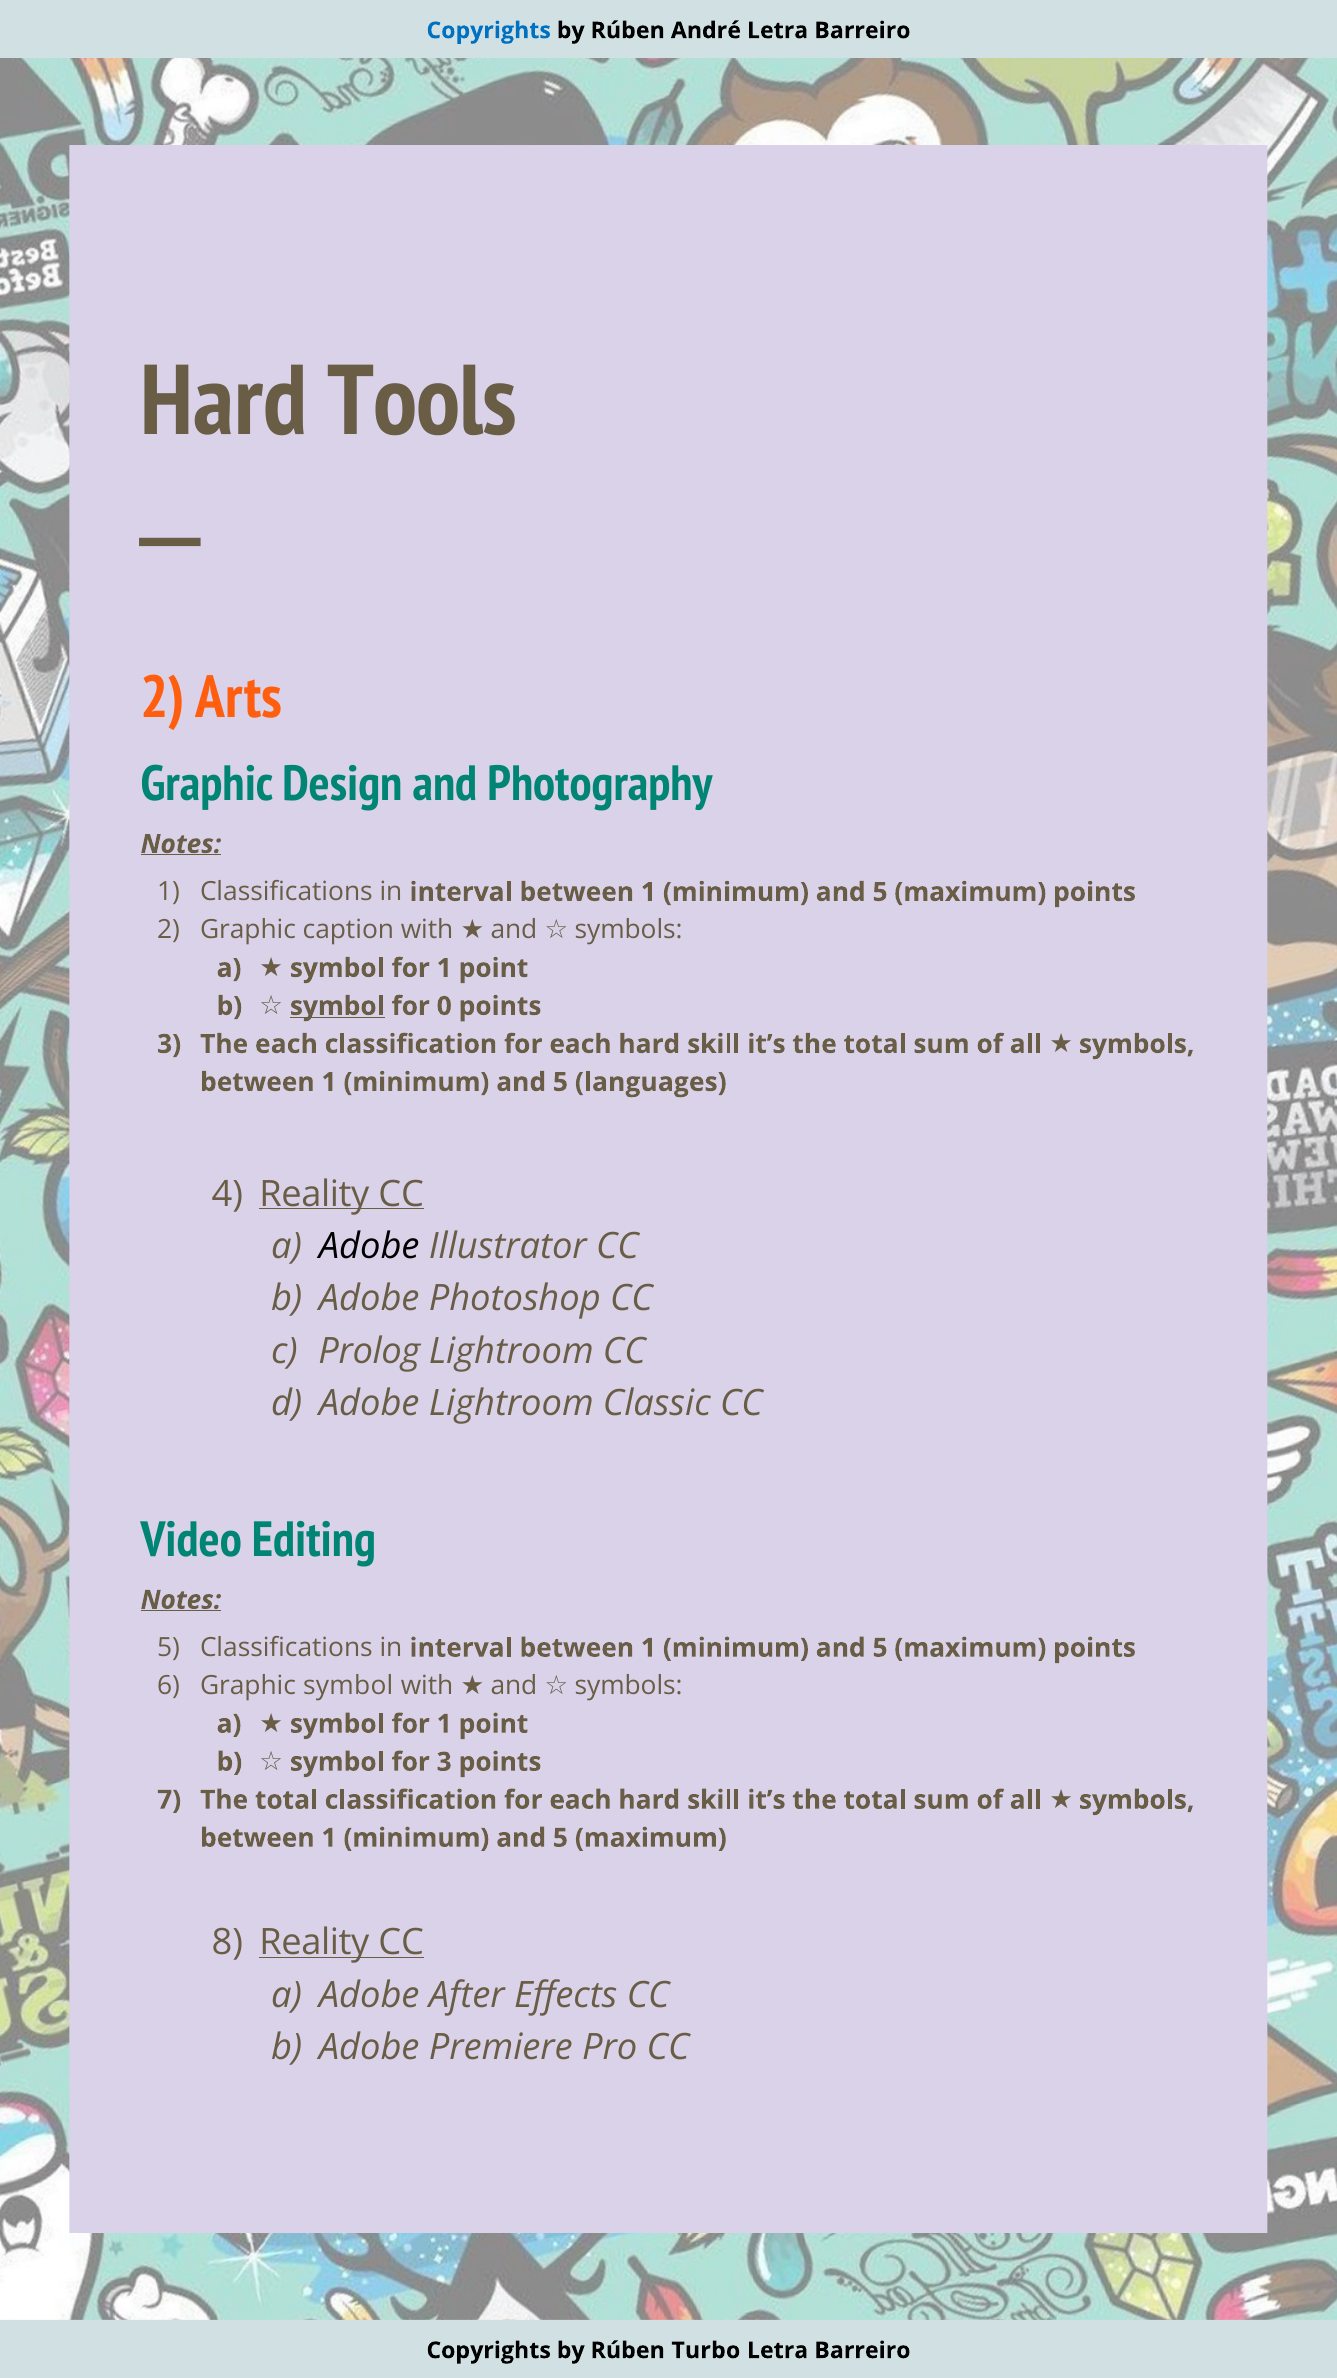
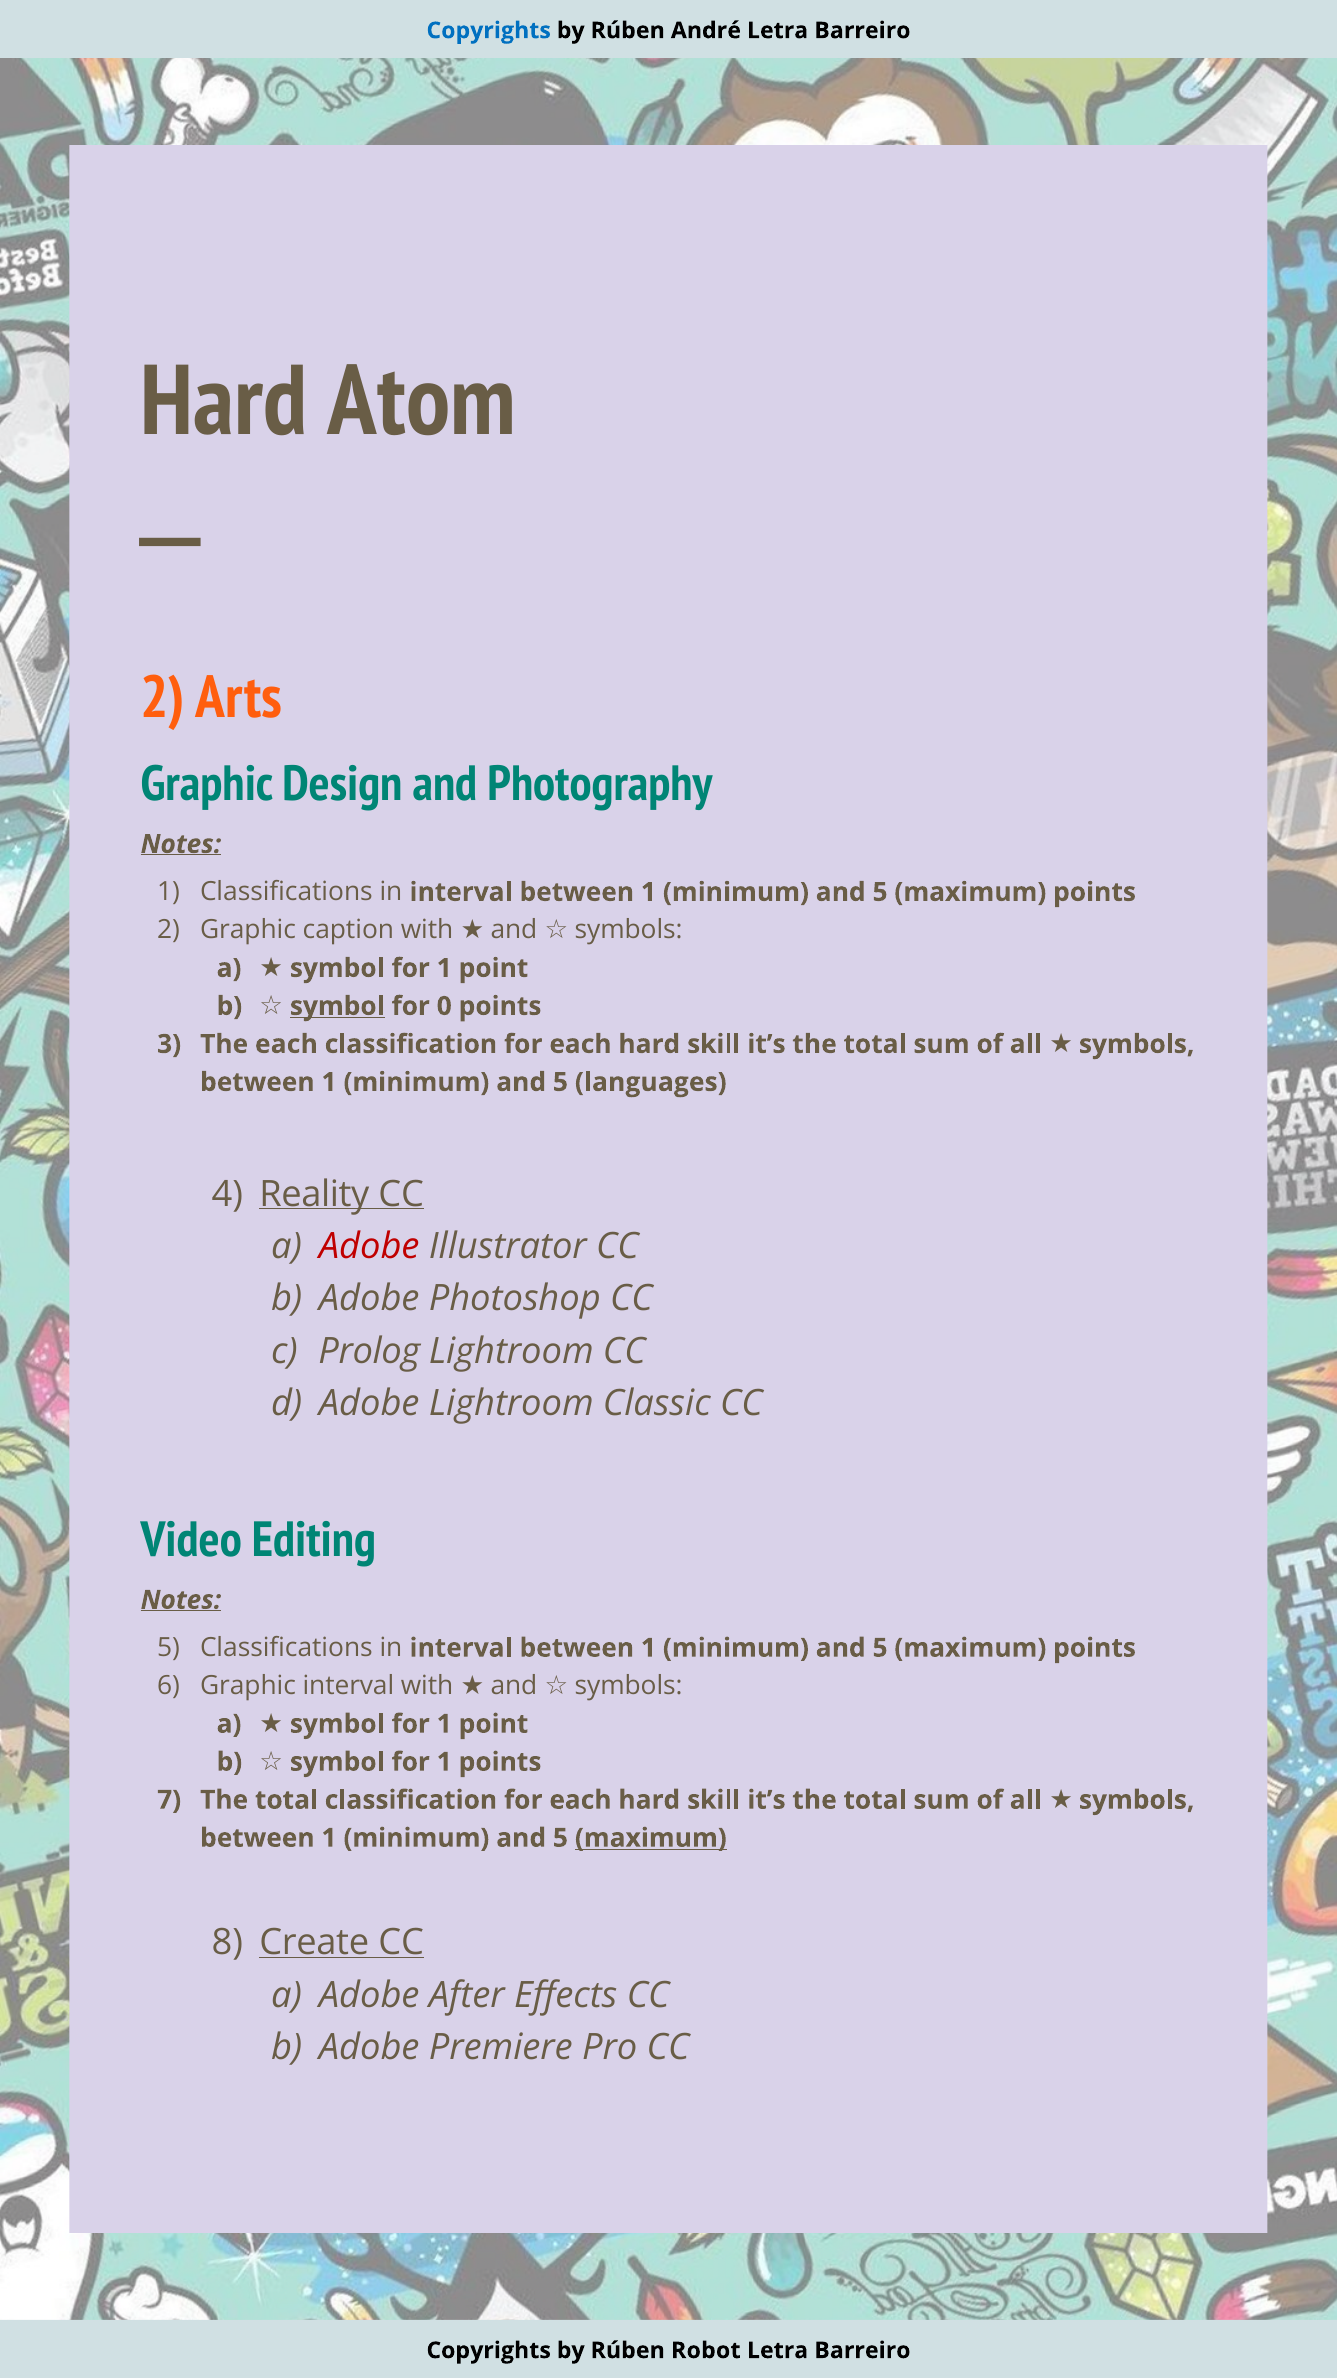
Tools: Tools -> Atom (422, 401)
Adobe colour: black -> red (369, 1246)
Graphic symbol: symbol -> interval (348, 1685)
3: 3 -> 1 (444, 1761)
maximum underline: none -> present (651, 1837)
Reality: Reality -> Create (314, 1942)
Turbo: Turbo -> Robot (706, 2349)
